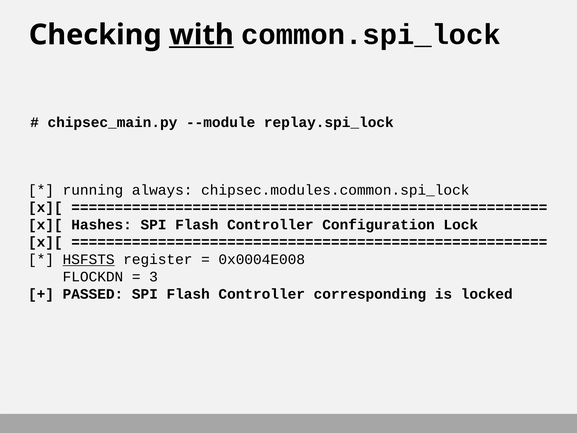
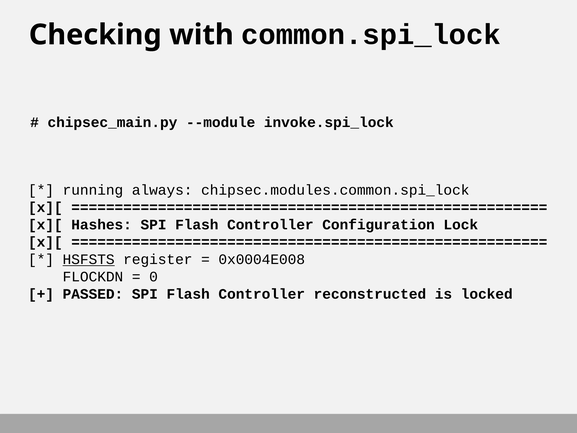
with underline: present -> none (201, 35)
replay.spi_lock: replay.spi_lock -> invoke.spi_lock (329, 122)
3: 3 -> 0 (154, 277)
corresponding: corresponding -> reconstructed (370, 294)
